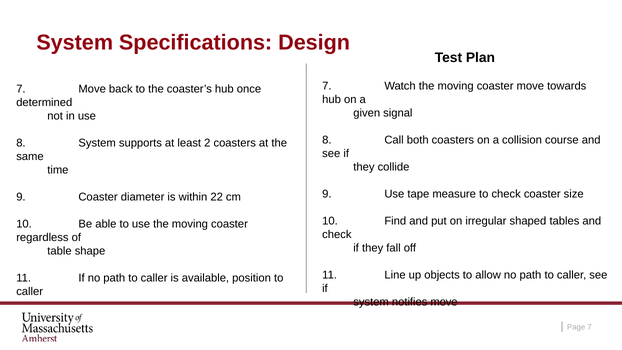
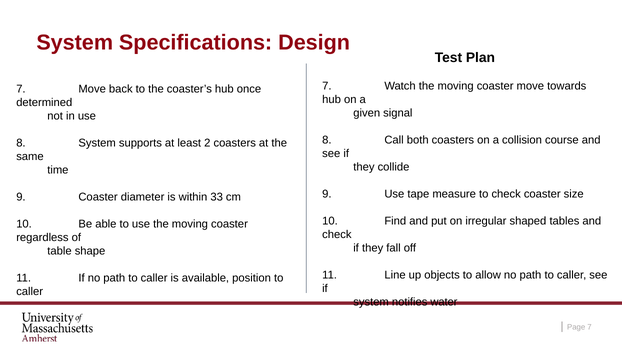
22: 22 -> 33 (217, 197)
notifies move: move -> water (444, 302)
